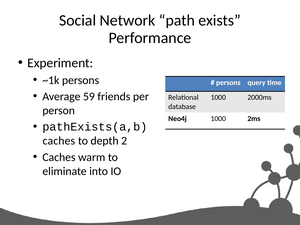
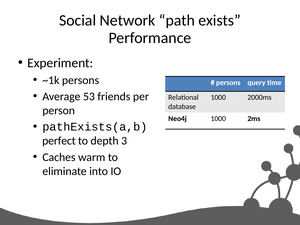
59: 59 -> 53 (89, 97)
caches: caches -> perfect (59, 141)
2: 2 -> 3 (124, 141)
